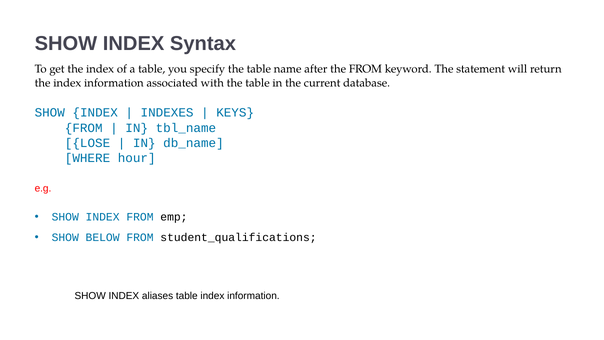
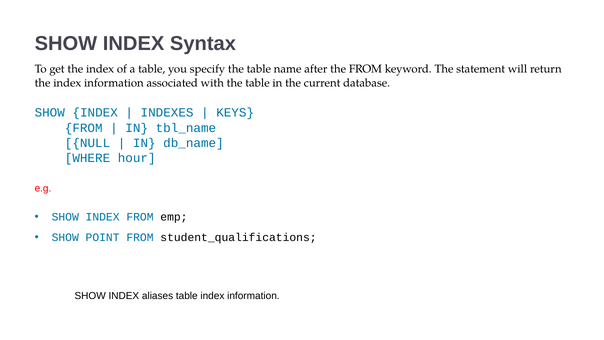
LOSE: LOSE -> NULL (88, 143)
BELOW: BELOW -> POINT (103, 237)
